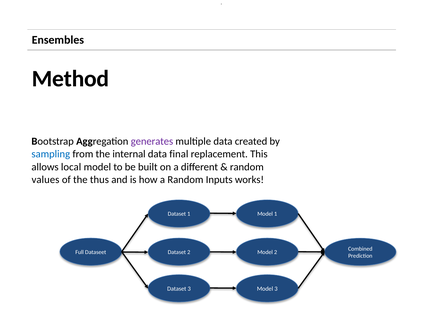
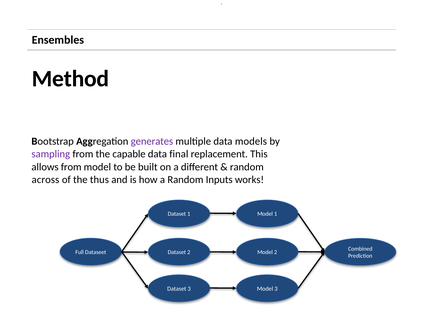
created: created -> models (251, 141)
sampling colour: blue -> purple (51, 154)
internal: internal -> capable (129, 154)
allows local: local -> from (71, 167)
values: values -> across (45, 180)
